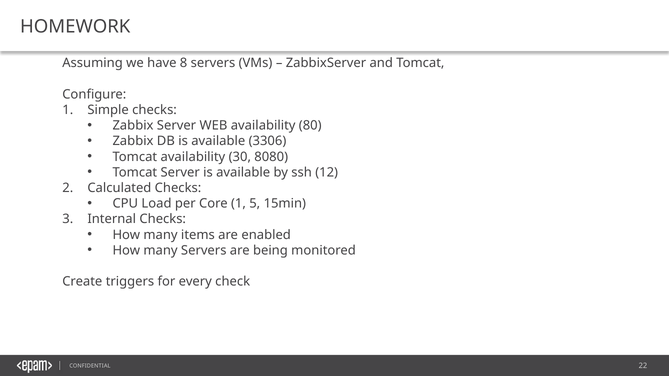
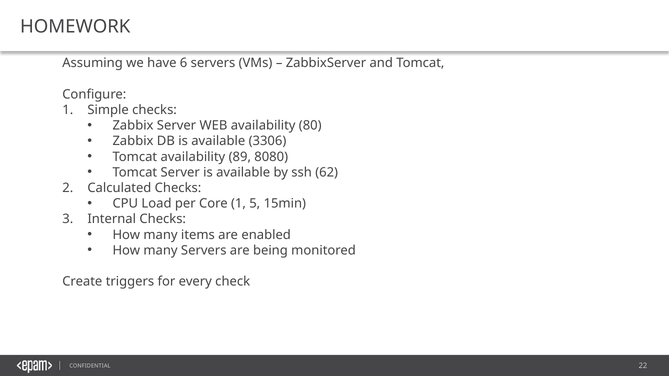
8: 8 -> 6 (184, 63)
30: 30 -> 89 (240, 157)
12: 12 -> 62 (327, 172)
